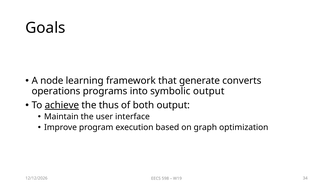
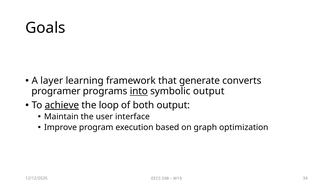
node: node -> layer (52, 81)
operations: operations -> programer (56, 91)
into underline: none -> present (139, 91)
thus: thus -> loop (109, 105)
